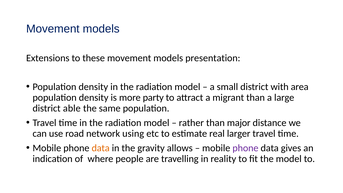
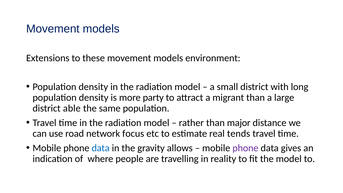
presentation: presentation -> environment (213, 58)
area: area -> long (300, 87)
using: using -> focus (133, 134)
larger: larger -> tends (239, 134)
data colour: orange -> blue (101, 148)
